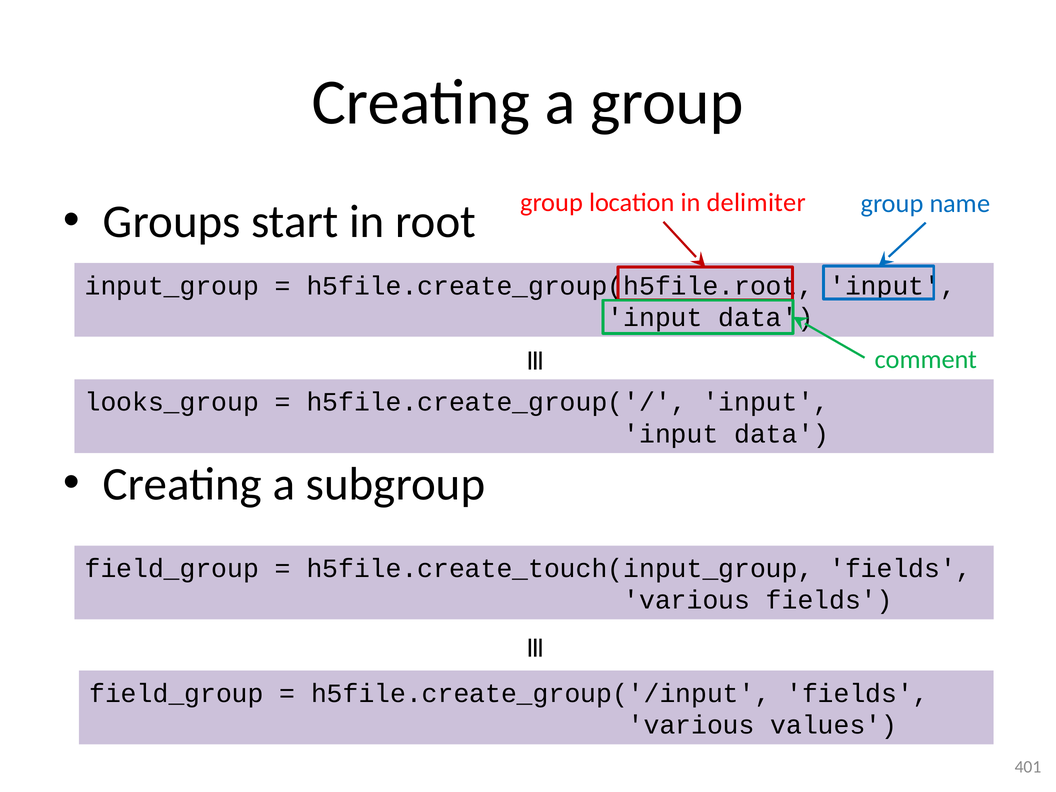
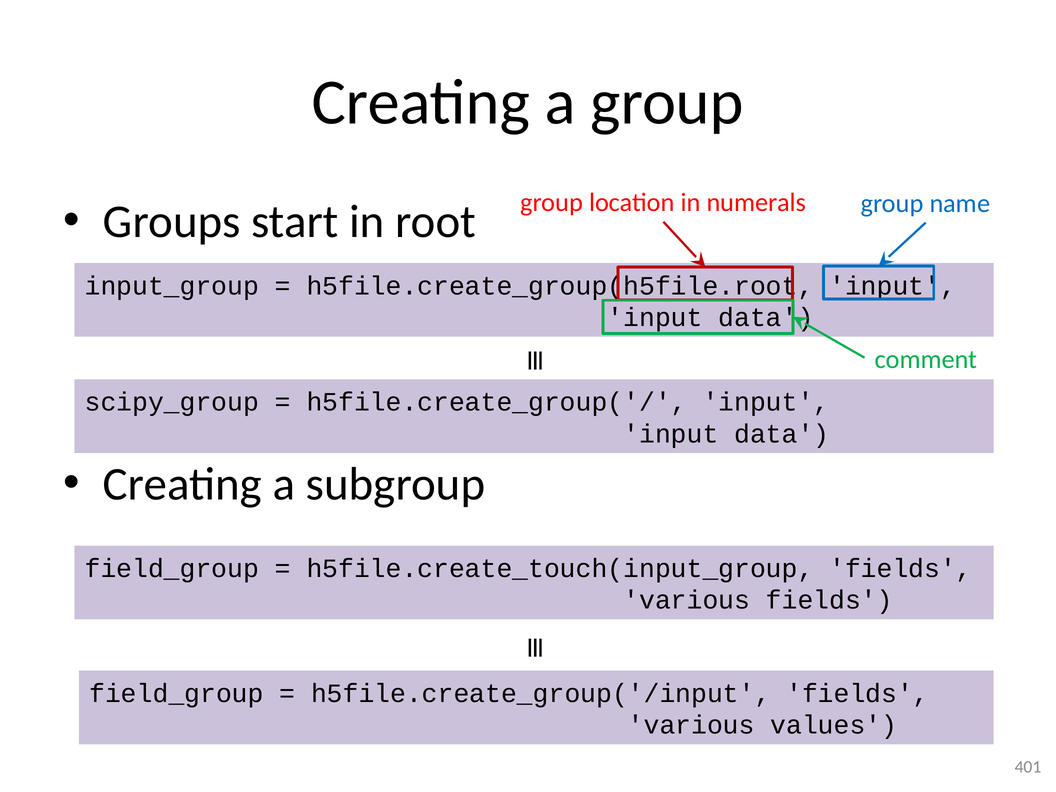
delimiter: delimiter -> numerals (756, 203)
looks_group: looks_group -> scipy_group (172, 402)
